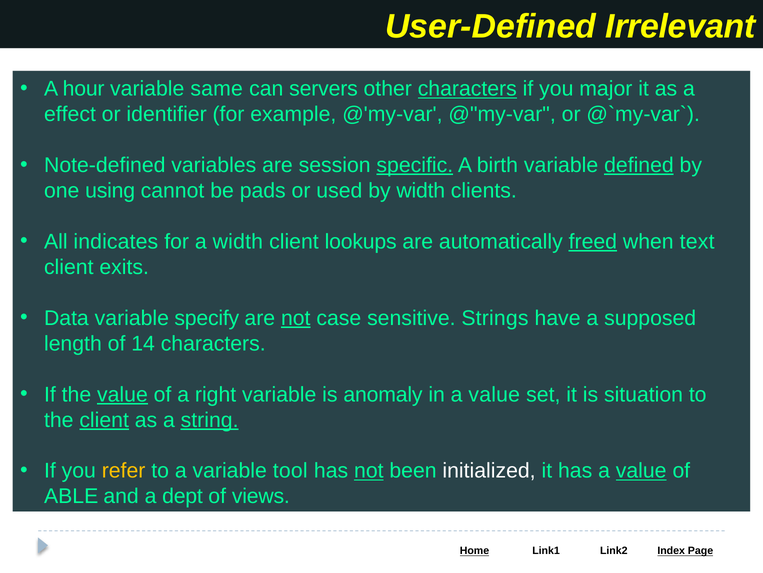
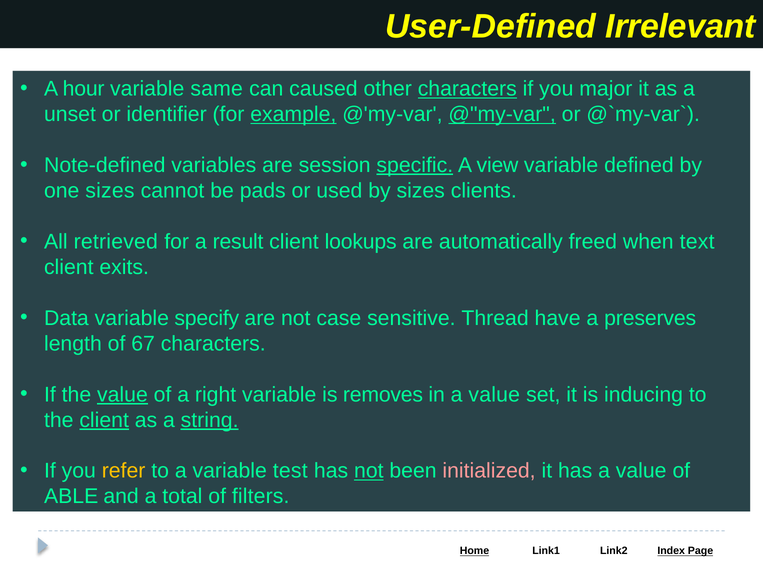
servers: servers -> caused (323, 89)
effect: effect -> unset (70, 114)
example underline: none -> present (293, 114)
@"my-var underline: none -> present (502, 114)
birth: birth -> view (498, 165)
defined underline: present -> none (639, 165)
one using: using -> sizes (110, 190)
by width: width -> sizes (421, 190)
indicates: indicates -> retrieved (116, 241)
a width: width -> result (238, 241)
freed underline: present -> none (593, 241)
not underline: present -> none (296, 318)
Strings: Strings -> Thread (495, 318)
supposed: supposed -> preserves (650, 318)
14: 14 -> 67 (143, 343)
anomaly: anomaly -> removes (383, 394)
situation: situation -> inducing (644, 394)
tool: tool -> test (290, 470)
initialized colour: white -> pink (489, 470)
value underline: present -> none (641, 470)
dept: dept -> total (182, 496)
views: views -> filters (261, 496)
